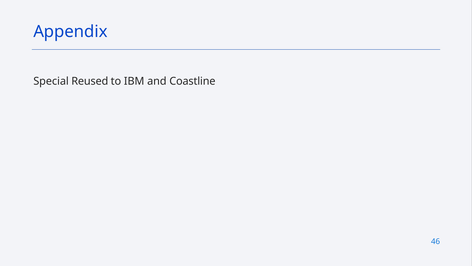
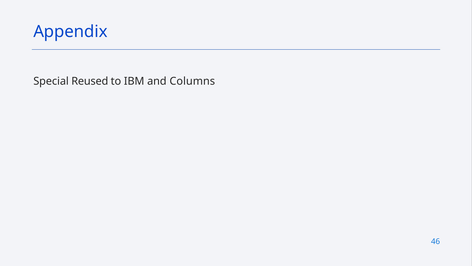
Coastline: Coastline -> Columns (192, 81)
